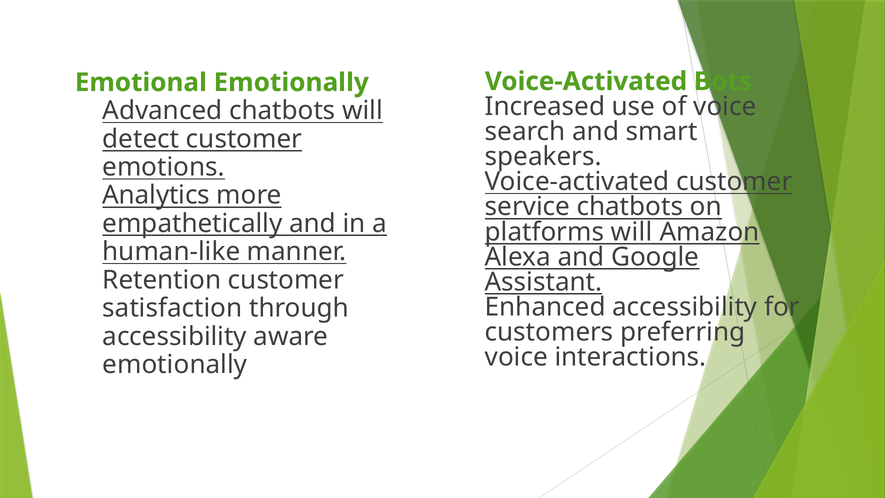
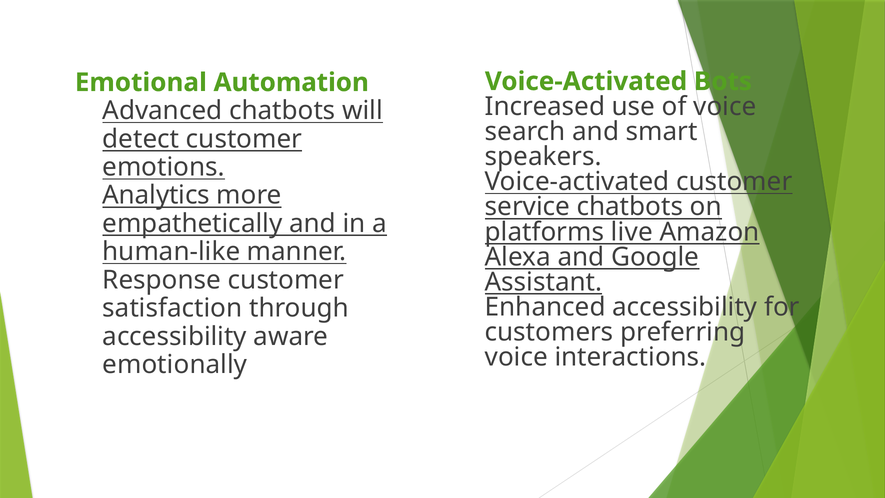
Emotional Emotionally: Emotionally -> Automation (291, 82)
platforms will: will -> live (632, 232)
Retention: Retention -> Response (162, 280)
